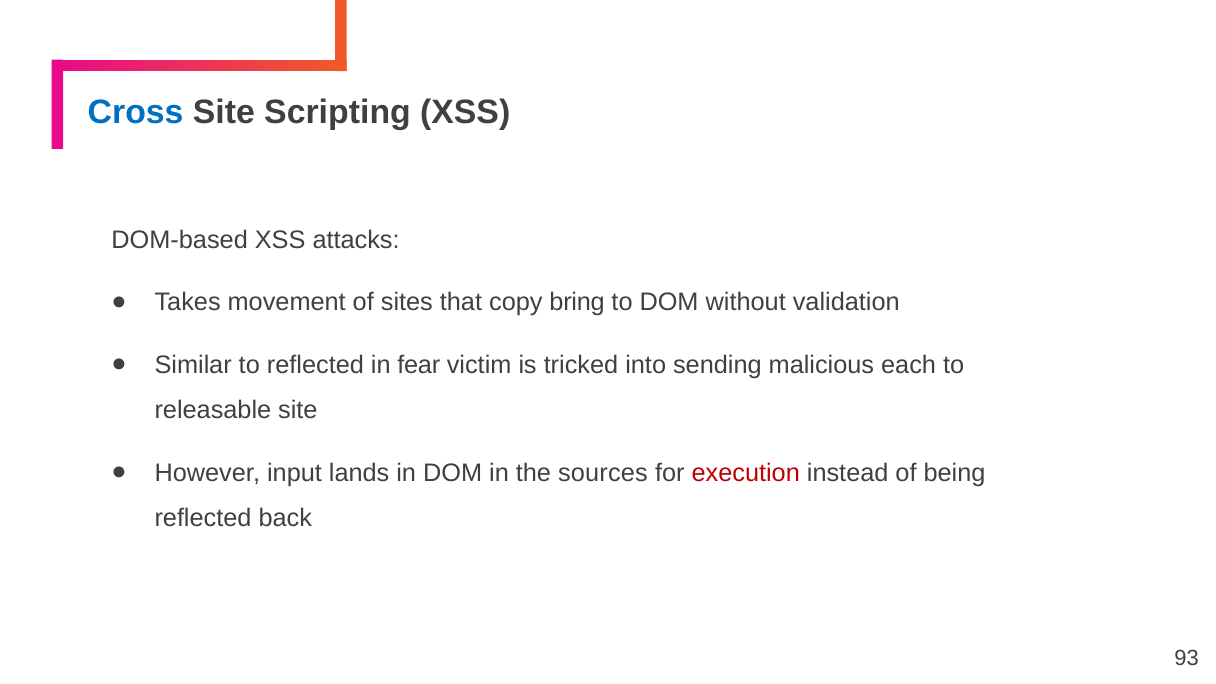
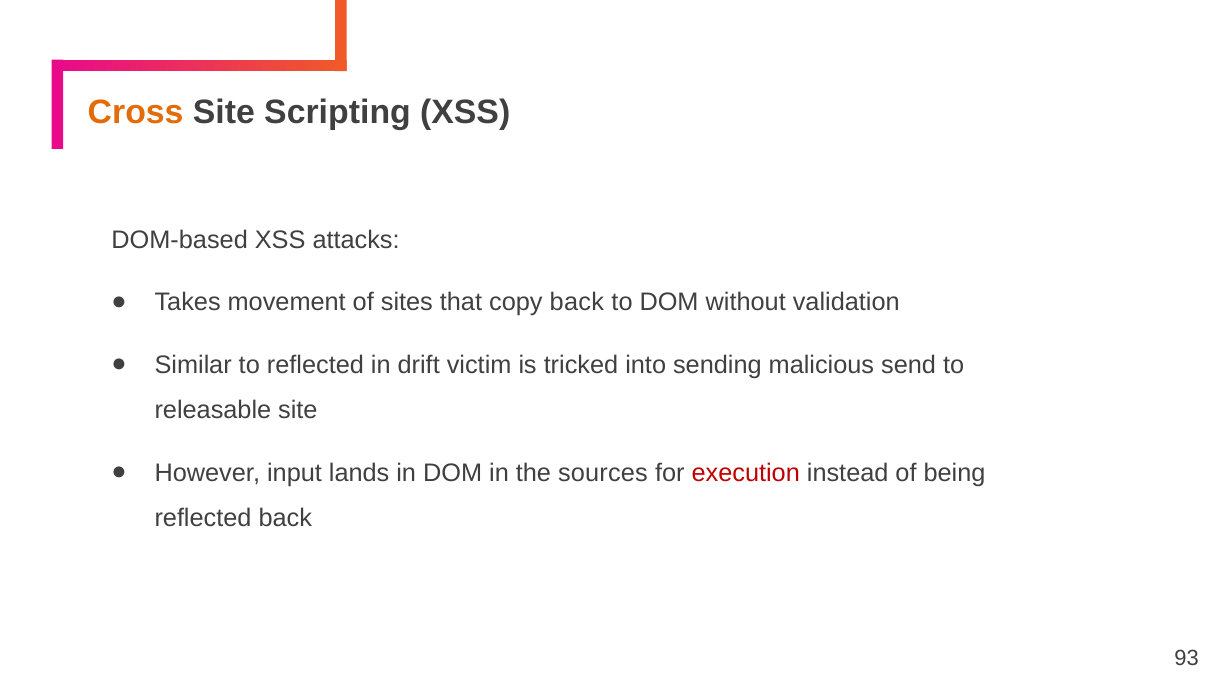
Cross colour: blue -> orange (136, 112)
copy bring: bring -> back (577, 302)
fear: fear -> drift (419, 365)
each: each -> send (909, 365)
